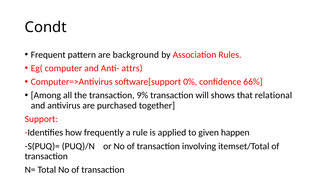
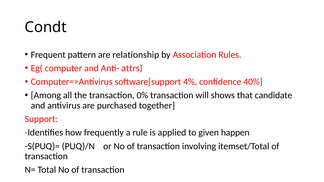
background: background -> relationship (136, 55)
0%: 0% -> 4% (190, 82)
66%: 66% -> 40% (253, 82)
9%: 9% -> 0% (142, 95)
relational: relational -> candidate (274, 95)
